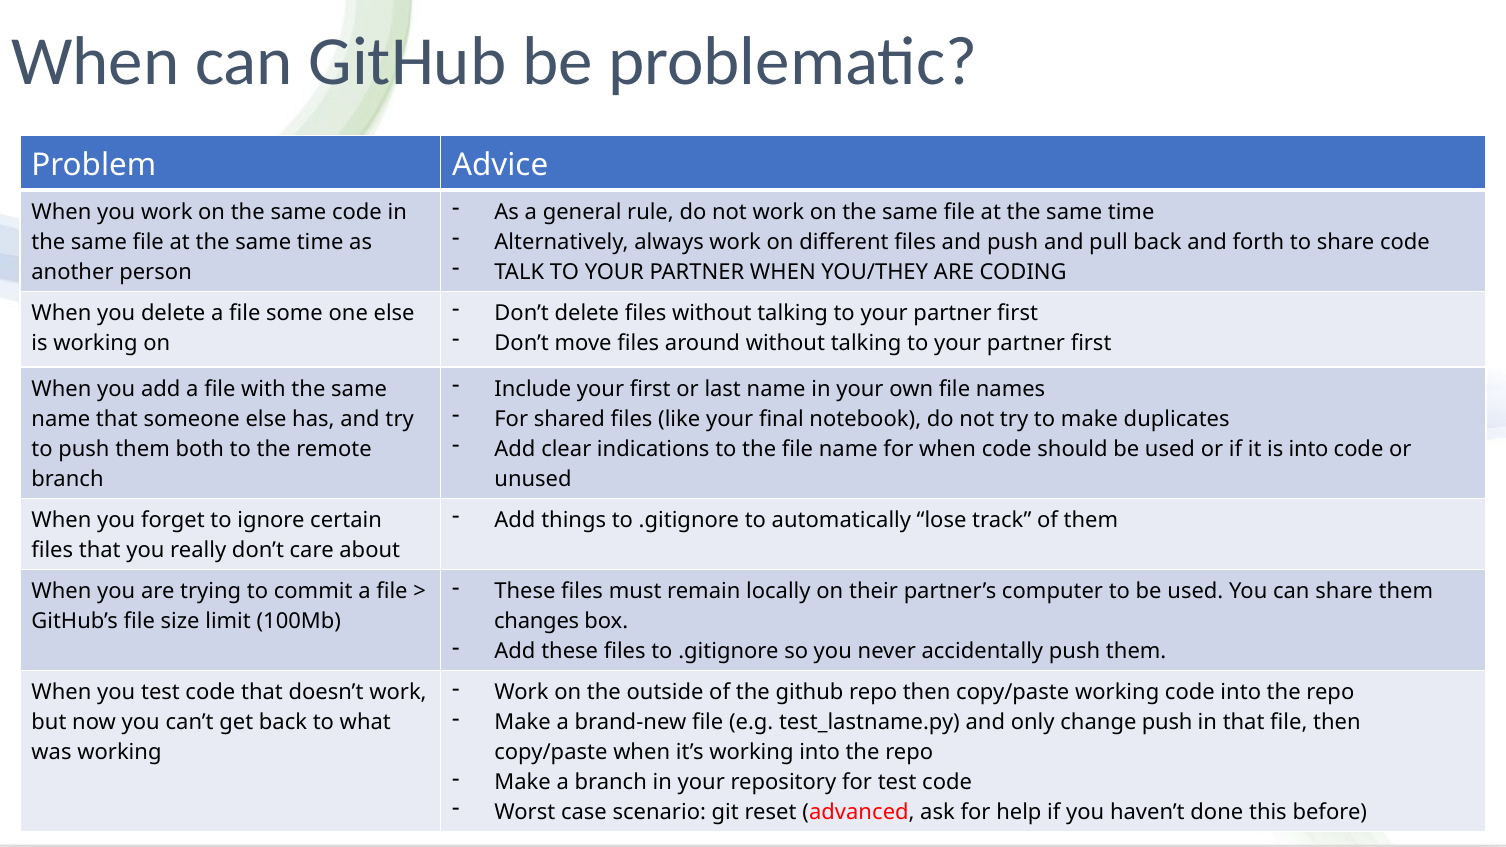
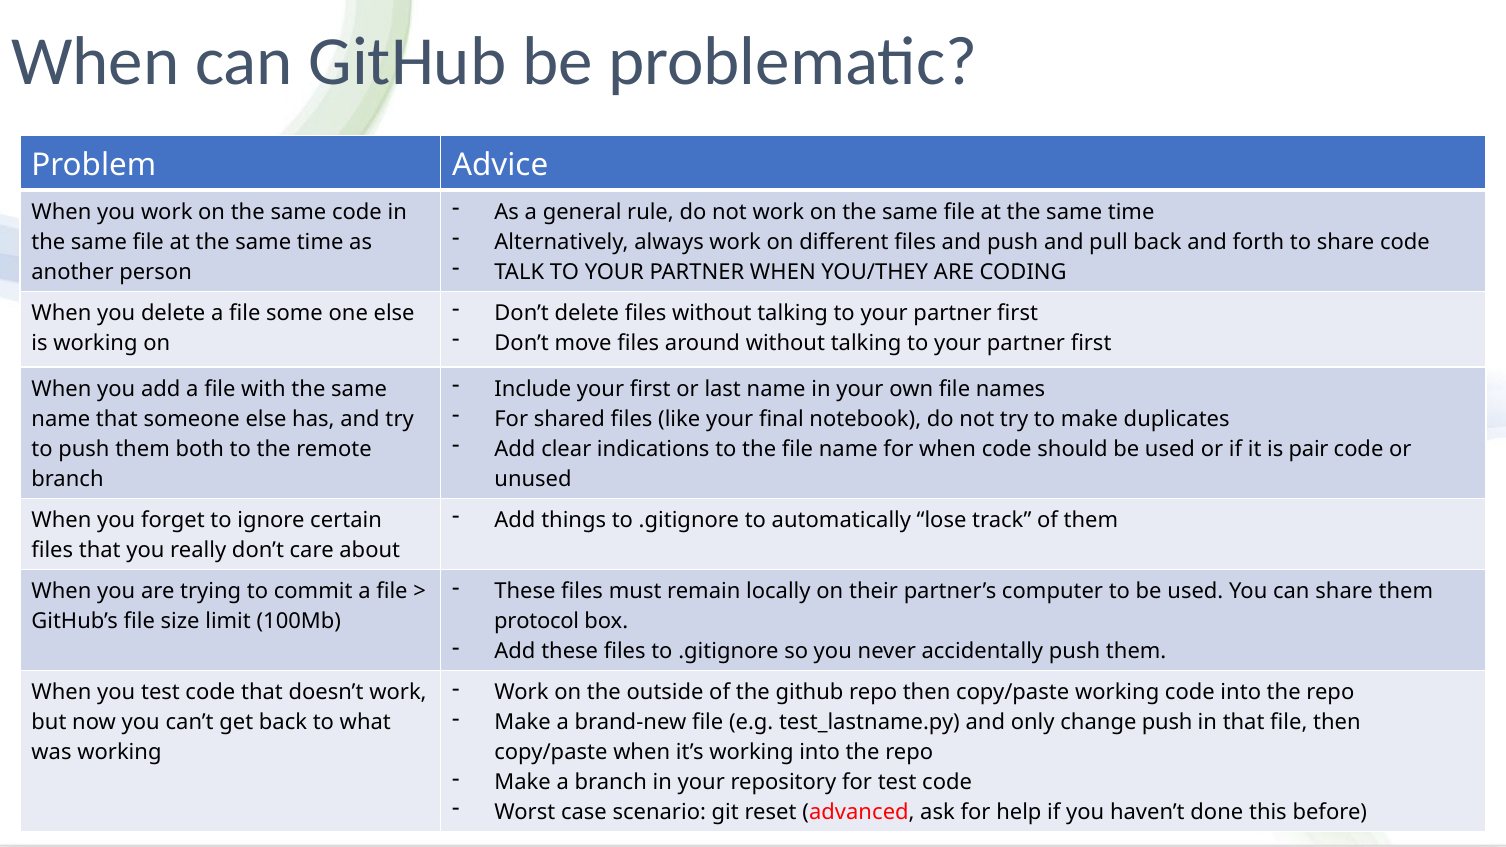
is into: into -> pair (1309, 449)
changes: changes -> protocol (537, 621)
